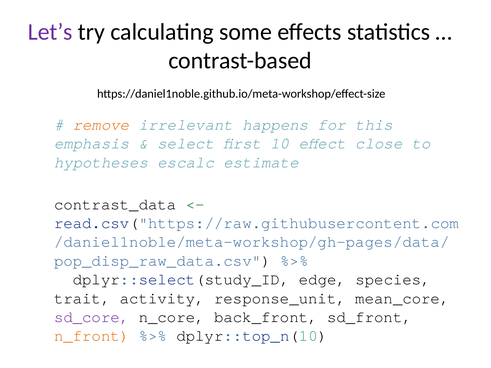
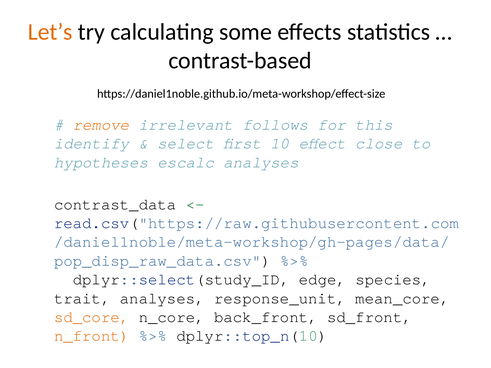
Let’s colour: purple -> orange (50, 32)
happens: happens -> follows (275, 125)
emphasis: emphasis -> identify (92, 144)
escalc estimate: estimate -> analyses (261, 162)
trait activity: activity -> analyses (162, 298)
sd_core colour: purple -> orange (92, 317)
